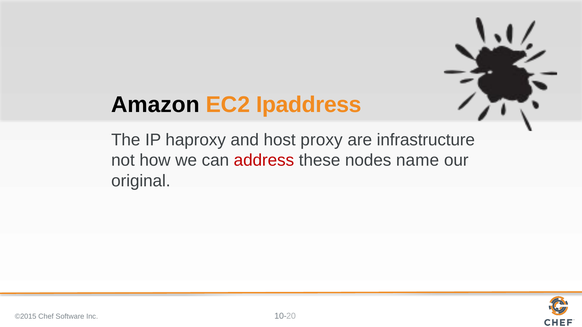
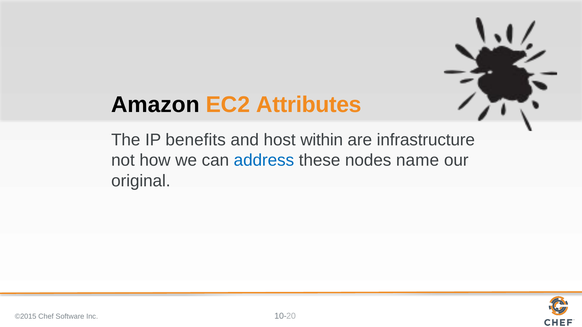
Ipaddress: Ipaddress -> Attributes (309, 105)
haproxy: haproxy -> benefits (196, 140)
proxy: proxy -> within (322, 140)
address colour: red -> blue (264, 161)
